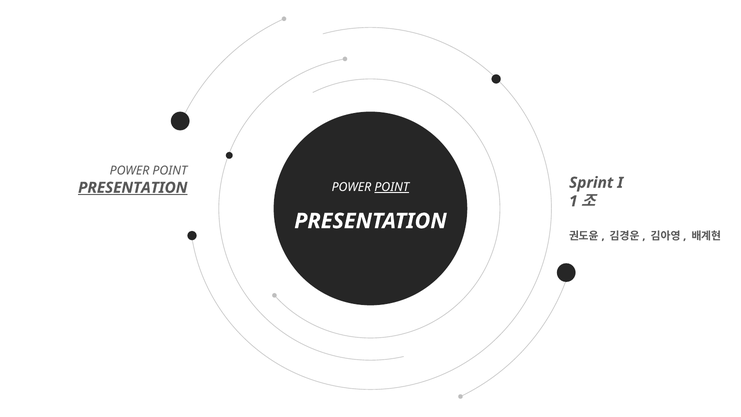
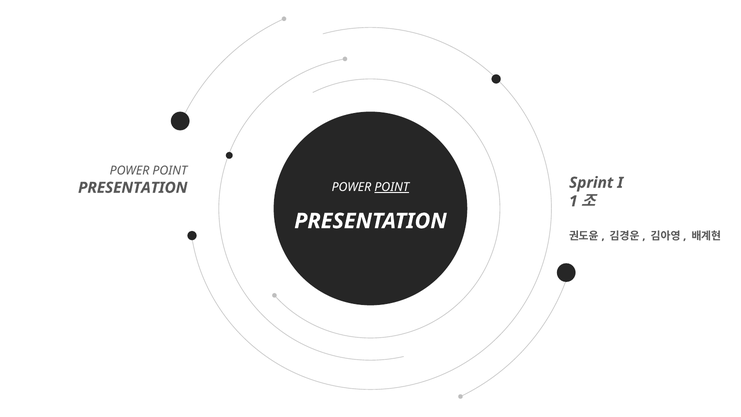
PRESENTATION underline: present -> none (133, 188)
